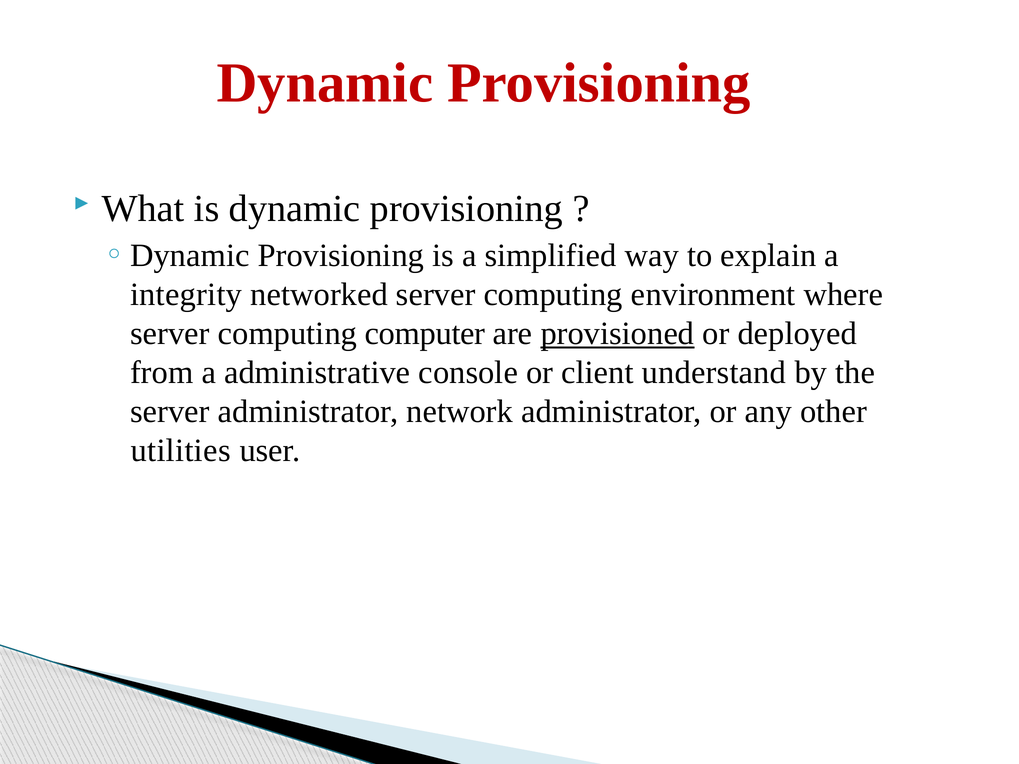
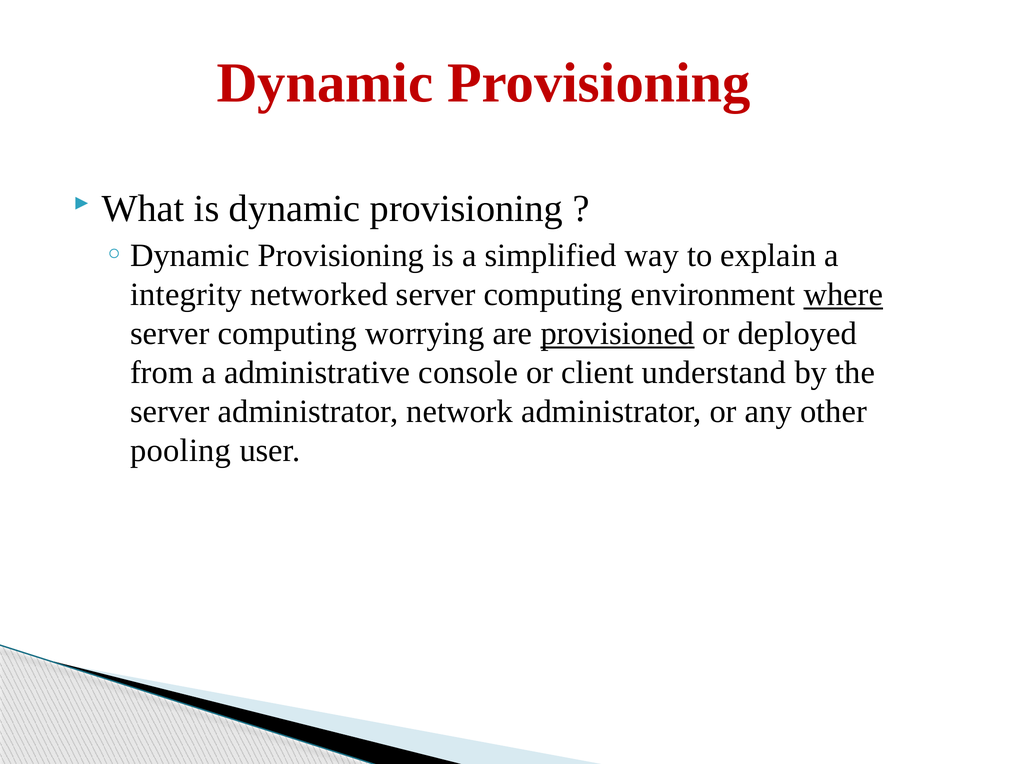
where underline: none -> present (843, 295)
computer: computer -> worrying (425, 334)
utilities: utilities -> pooling (181, 451)
